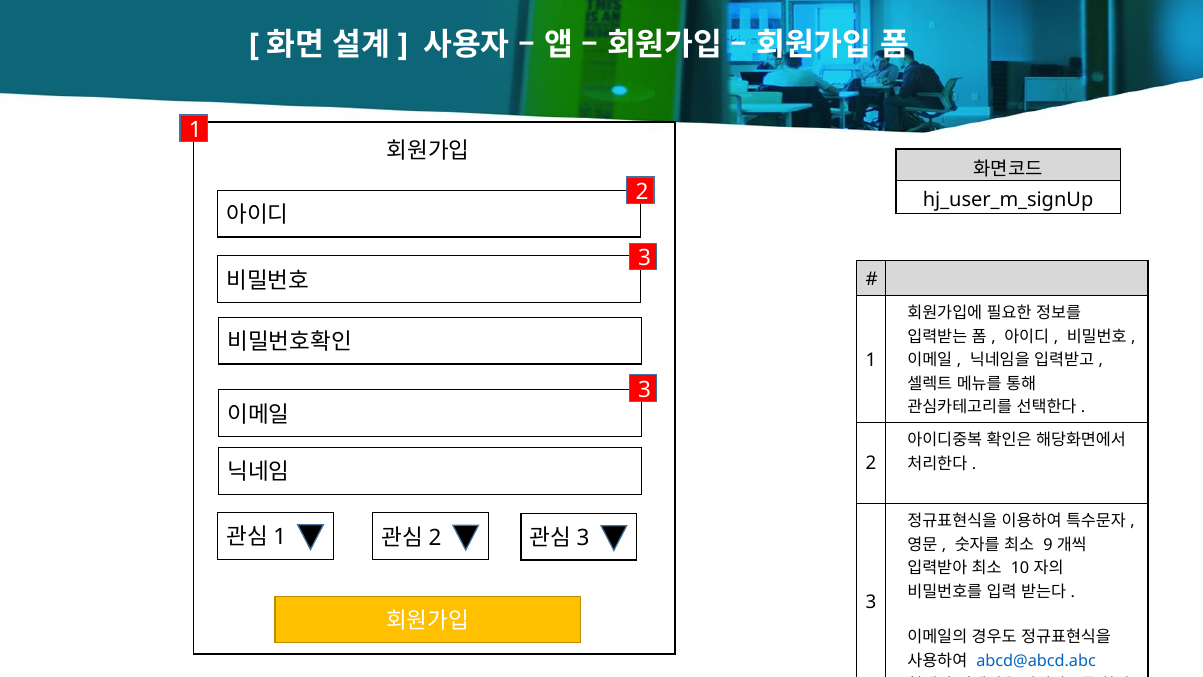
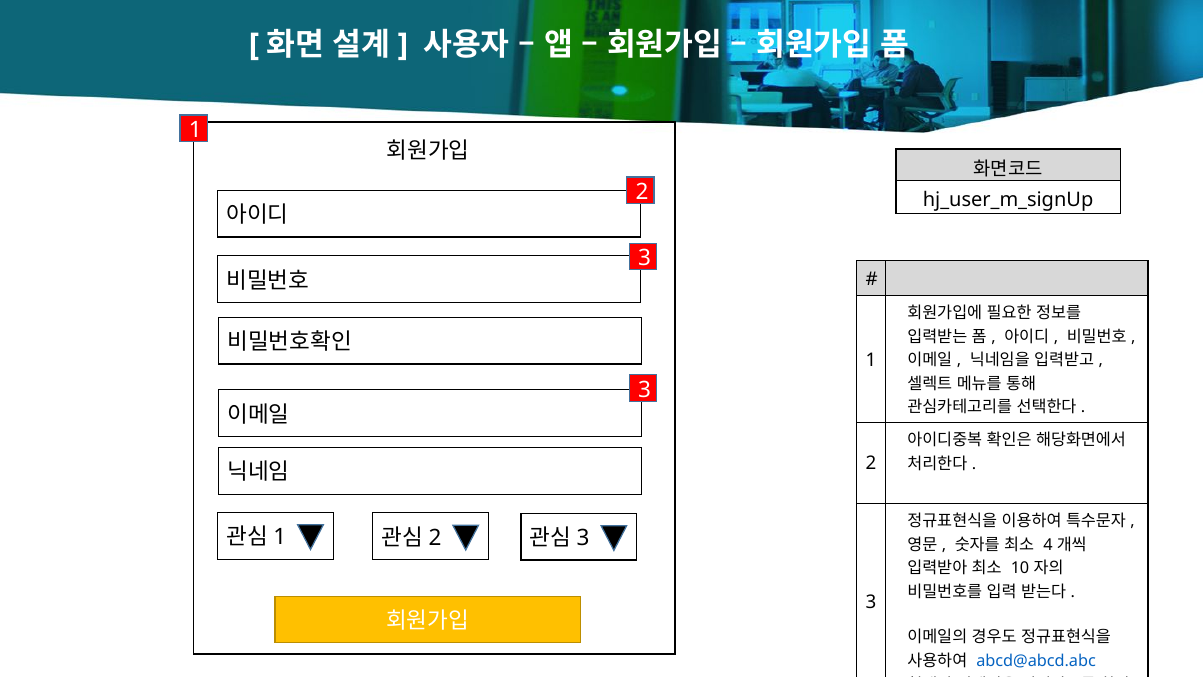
9: 9 -> 4 (1048, 544)
